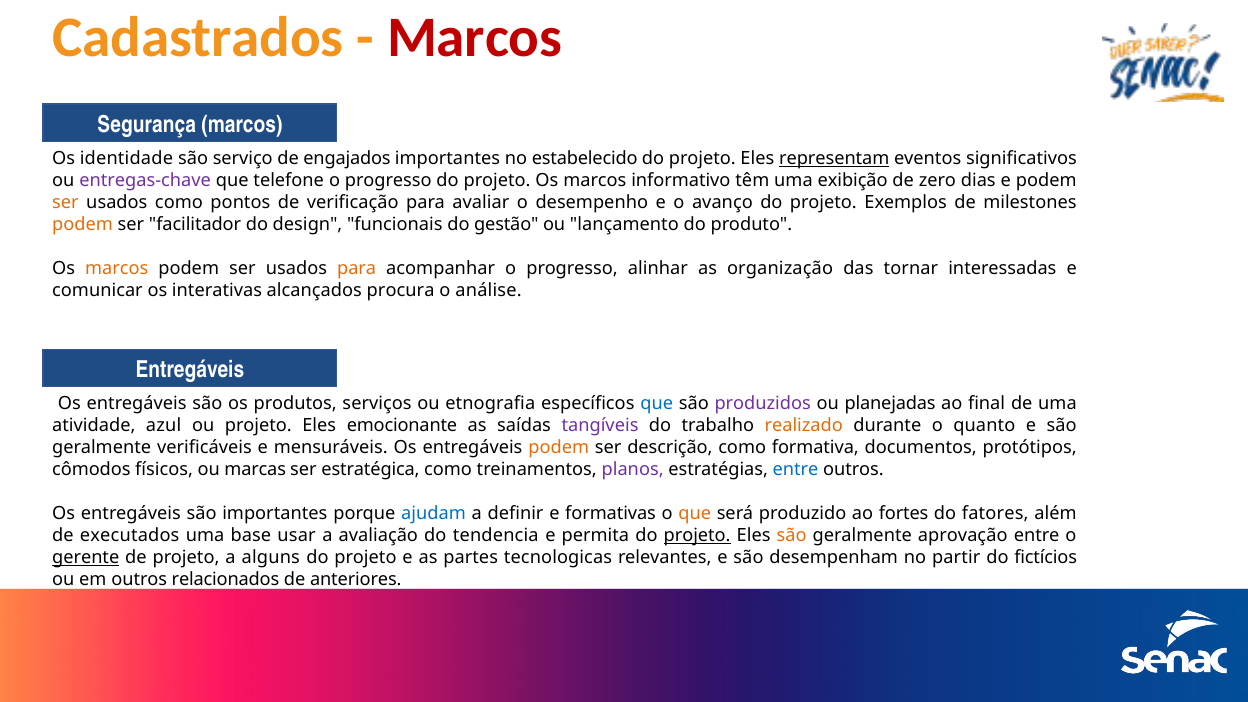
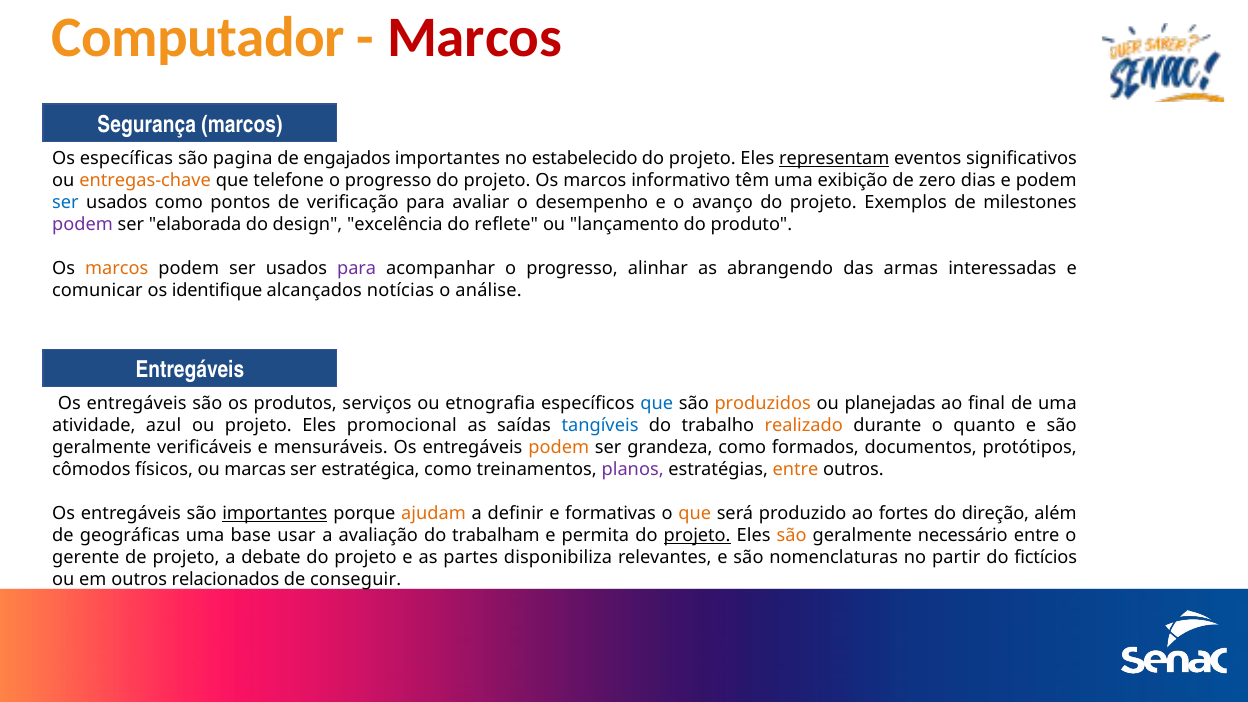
Cadastrados: Cadastrados -> Computador (198, 38)
identidade: identidade -> específicas (126, 159)
serviço: serviço -> pagina (243, 159)
entregas-chave colour: purple -> orange (145, 180)
ser colour: orange -> blue (65, 202)
podem colour: orange -> purple (83, 224)
facilitador: facilitador -> elaborada (195, 224)
funcionais: funcionais -> excelência (395, 224)
gestão: gestão -> reflete (506, 224)
para colour: orange -> purple (357, 268)
organização: organização -> abrangendo (780, 268)
tornar: tornar -> armas (911, 268)
interativas: interativas -> identifique (217, 290)
procura: procura -> notícias (401, 290)
produzidos colour: purple -> orange (763, 404)
emocionante: emocionante -> promocional (402, 426)
tangíveis colour: purple -> blue (600, 426)
descrição: descrição -> grandeza (670, 448)
formativa: formativa -> formados (815, 448)
entre colour: blue -> orange (796, 469)
importantes underline: none -> present (275, 514)
ajudam colour: blue -> orange (433, 514)
fatores: fatores -> direção (995, 514)
executados: executados -> geográficas (130, 536)
tendencia: tendencia -> trabalham (496, 536)
aprovação: aprovação -> necessário (963, 536)
gerente underline: present -> none (86, 557)
alguns: alguns -> debate (271, 557)
tecnologicas: tecnologicas -> disponibiliza (558, 557)
desempenham: desempenham -> nomenclaturas (834, 557)
anteriores: anteriores -> conseguir (356, 579)
